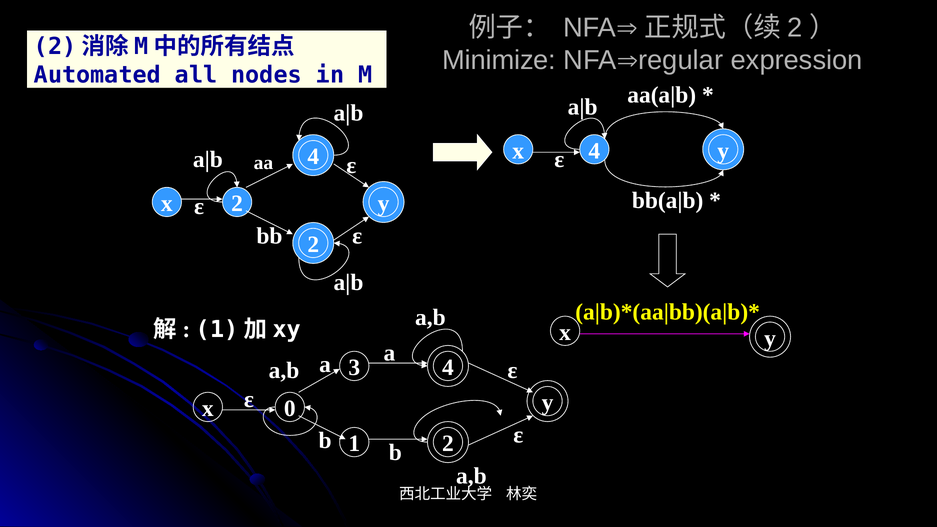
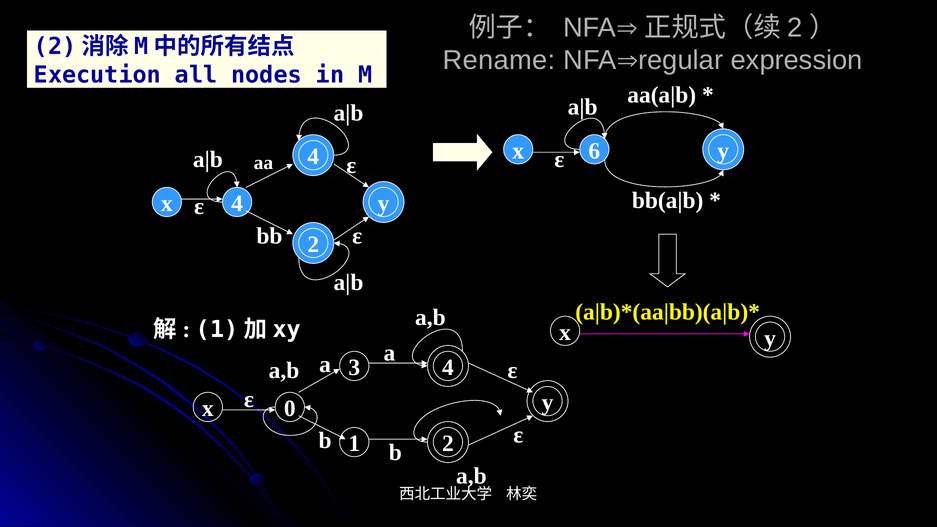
Minimize: Minimize -> Rename (499, 60)
Automated: Automated -> Execution (97, 75)
x 4: 4 -> 6 (594, 151)
x 2: 2 -> 4 (237, 204)
